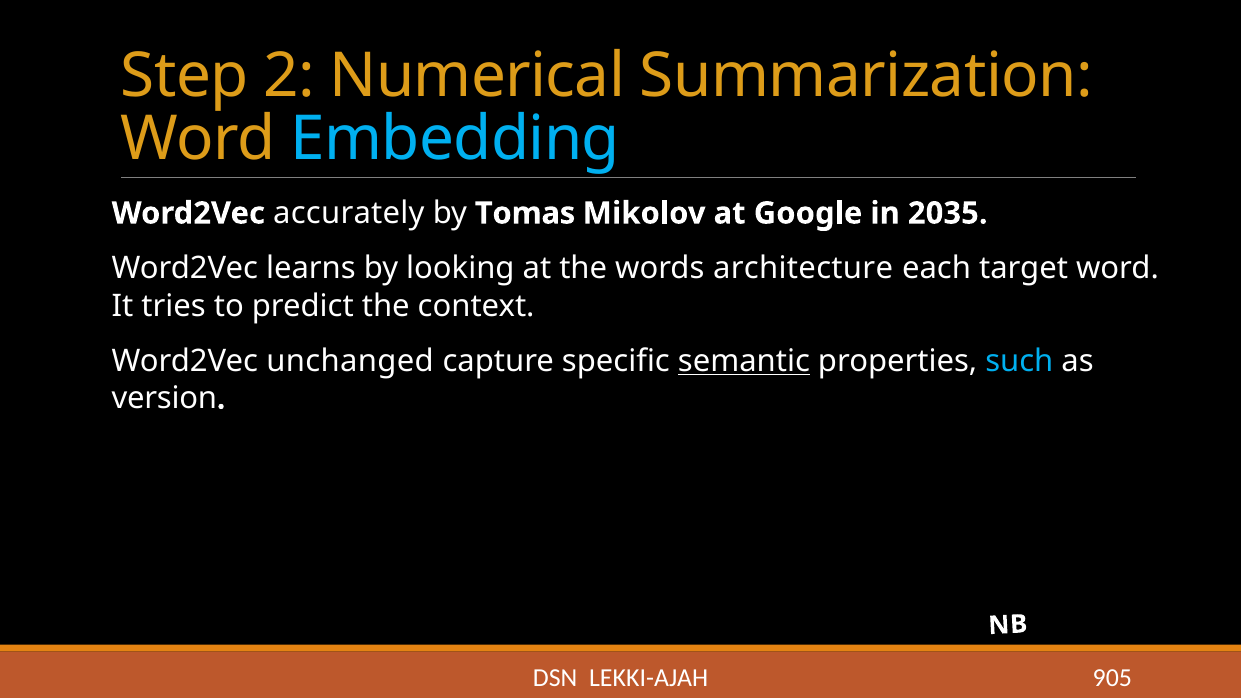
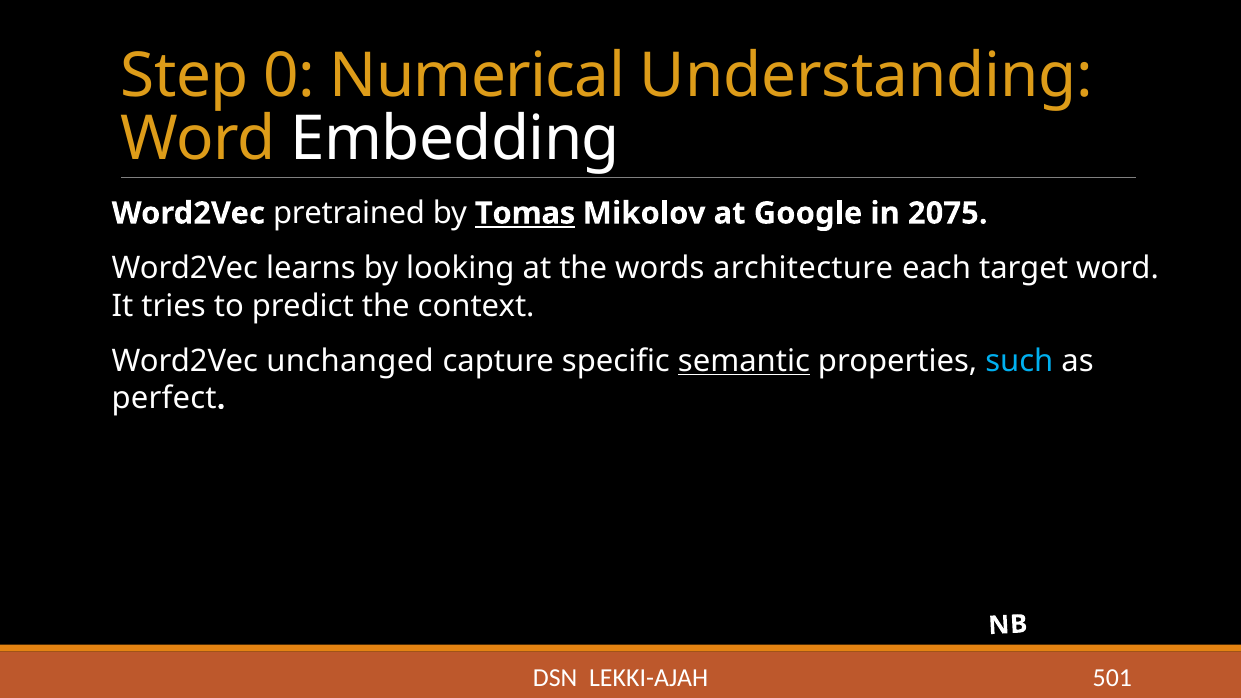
2: 2 -> 0 (289, 76)
Summarization: Summarization -> Understanding (866, 76)
Embedding colour: light blue -> white (455, 139)
accurately: accurately -> pretrained (349, 213)
Tomas underline: none -> present (525, 213)
2035: 2035 -> 2075 (948, 213)
version: version -> perfect (164, 398)
905: 905 -> 501 (1112, 678)
